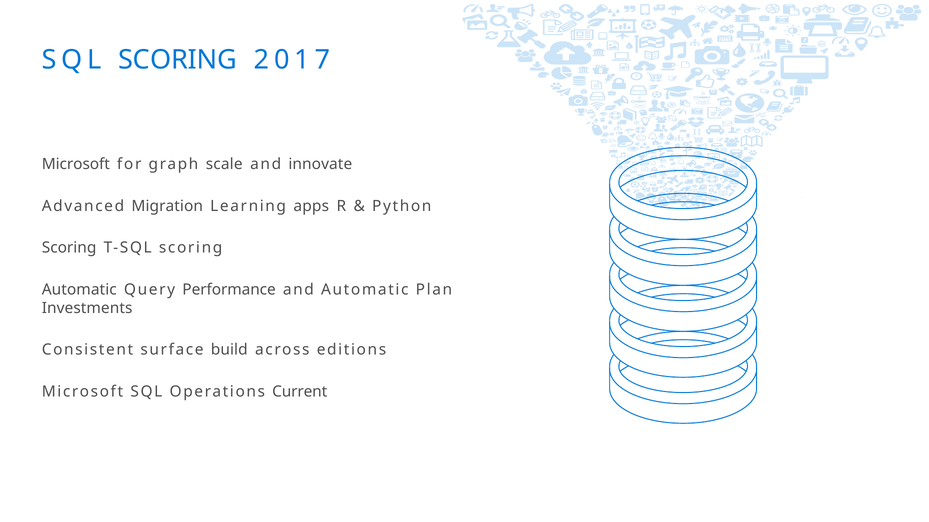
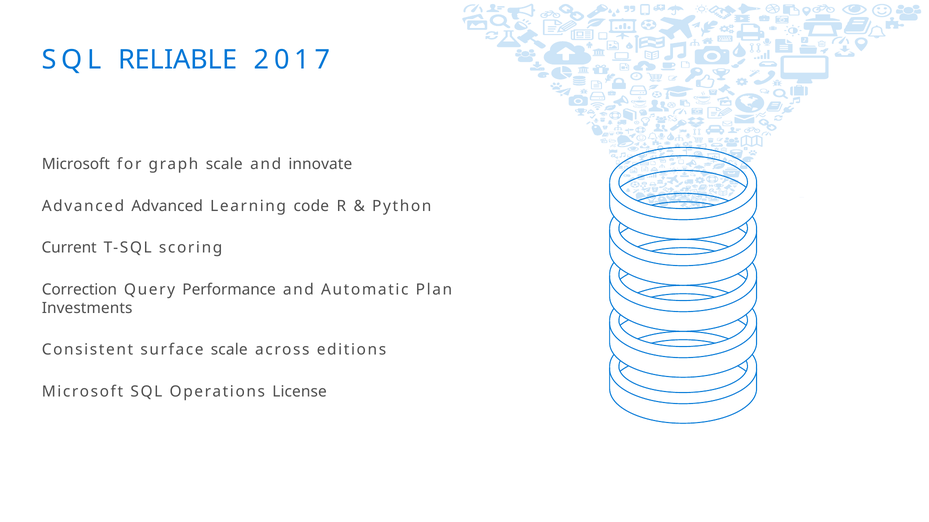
SQL SCORING: SCORING -> RELIABLE (178, 60)
Advanced Migration: Migration -> Advanced (167, 206)
apps: apps -> code (311, 206)
Scoring: Scoring -> Current (69, 248)
Automatic: Automatic -> Correction (79, 290)
surface build: build -> scale (229, 350)
Current: Current -> License (300, 392)
